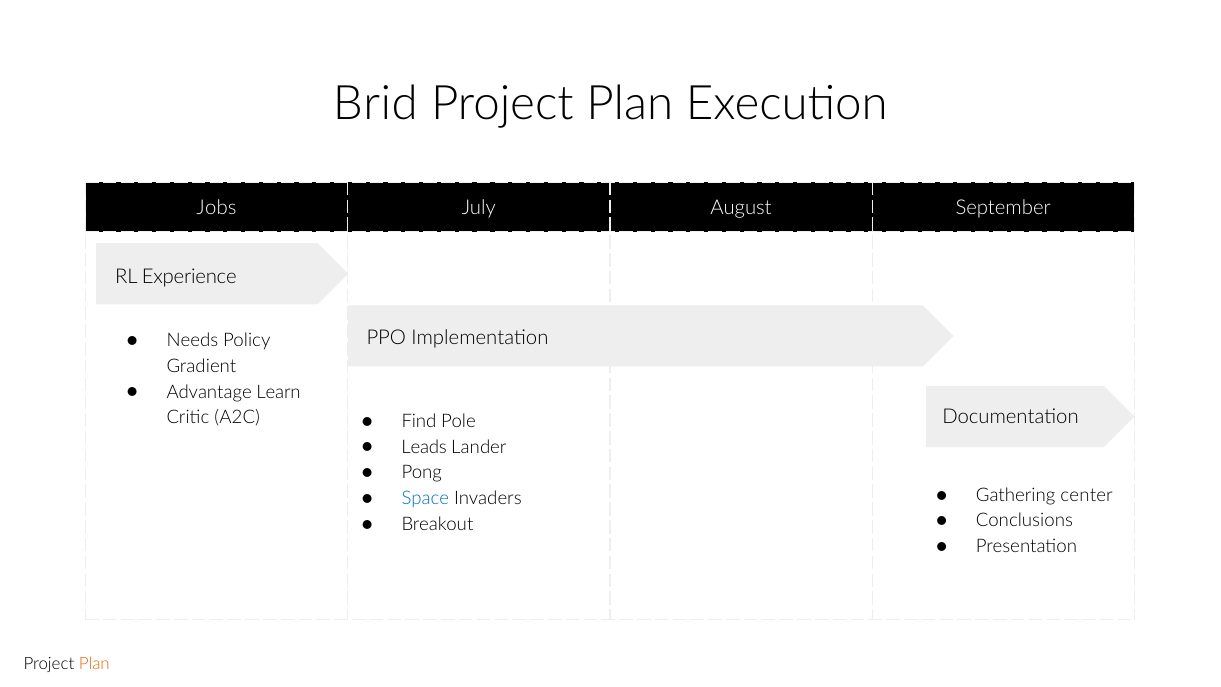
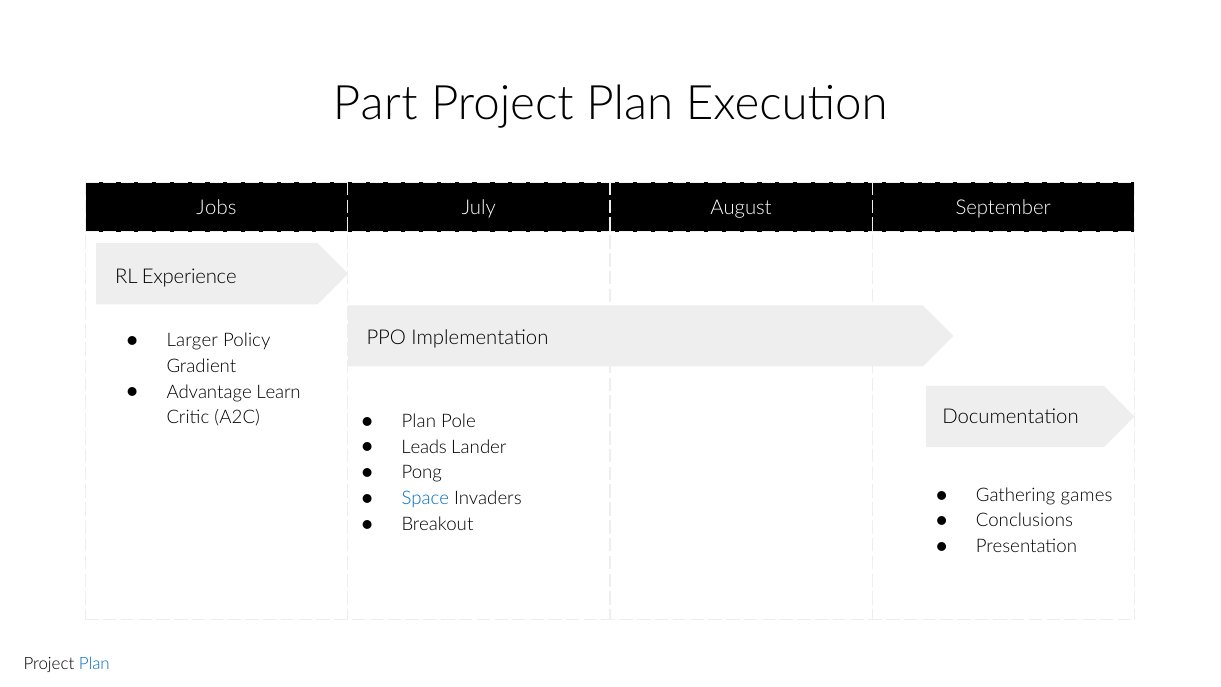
Brid: Brid -> Part (375, 103)
Needs: Needs -> Larger (192, 340)
Find: Find -> Plan (419, 421)
center: center -> games (1087, 495)
Plan colour: orange -> blue (94, 663)
